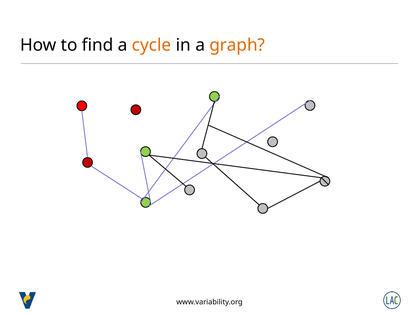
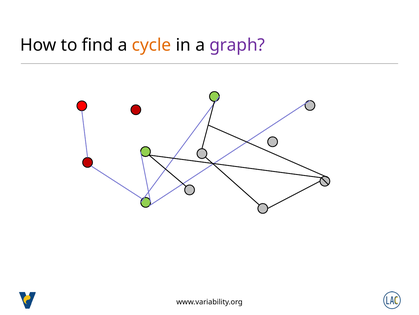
graph colour: orange -> purple (237, 45)
